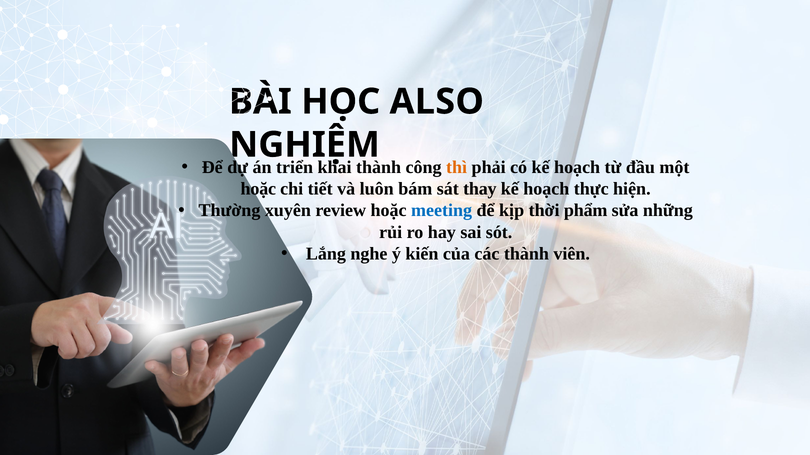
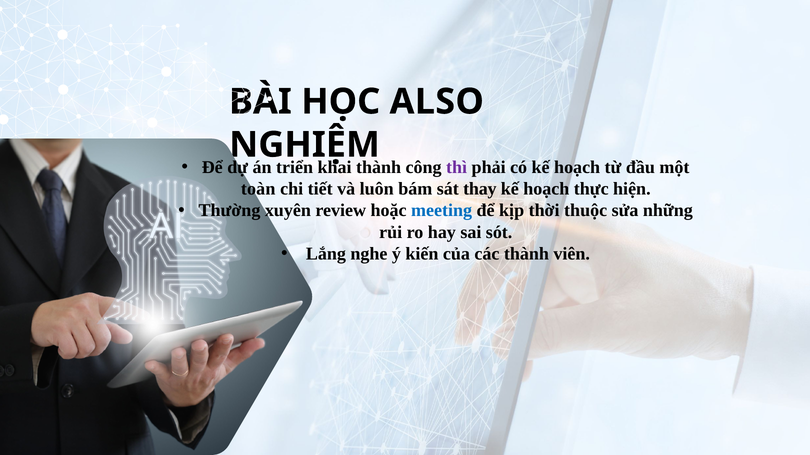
thì colour: orange -> purple (457, 168)
hoặc: hoặc -> toàn (258, 189)
phẩm: phẩm -> thuộc (586, 211)
